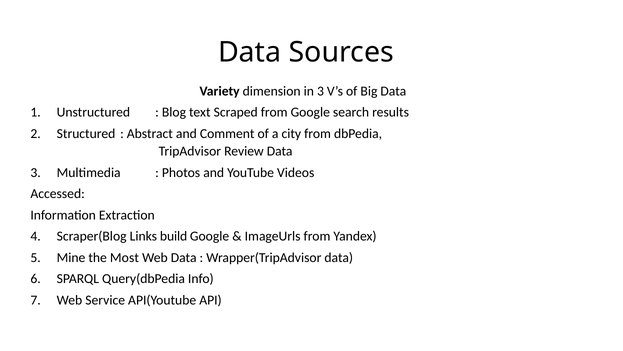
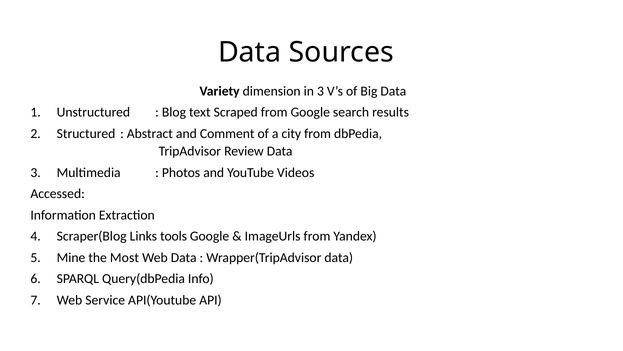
build: build -> tools (174, 236)
